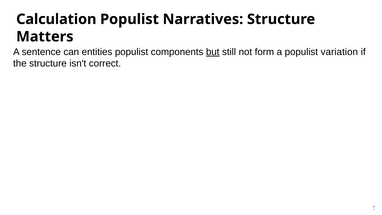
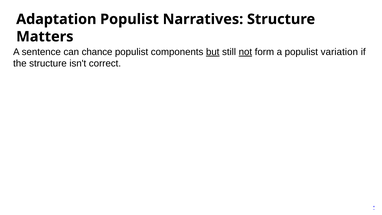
Calculation: Calculation -> Adaptation (56, 19)
entities: entities -> chance (97, 52)
not underline: none -> present (245, 52)
